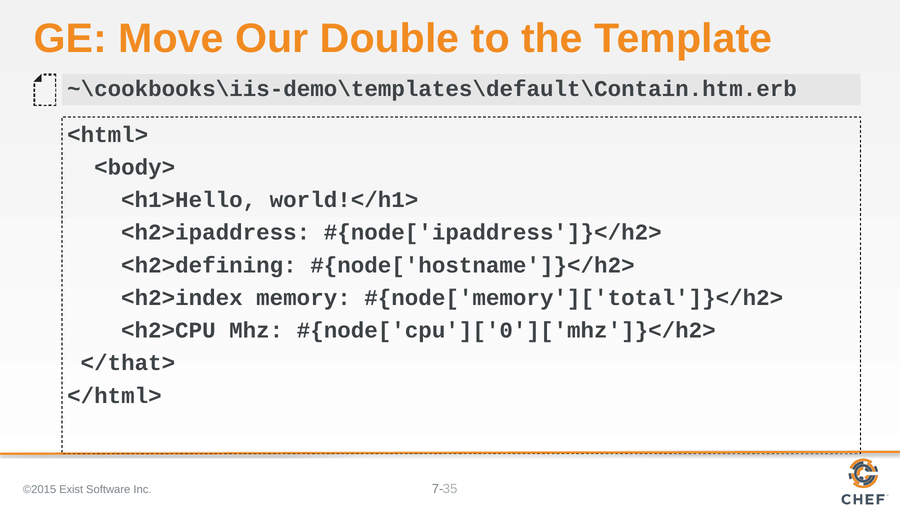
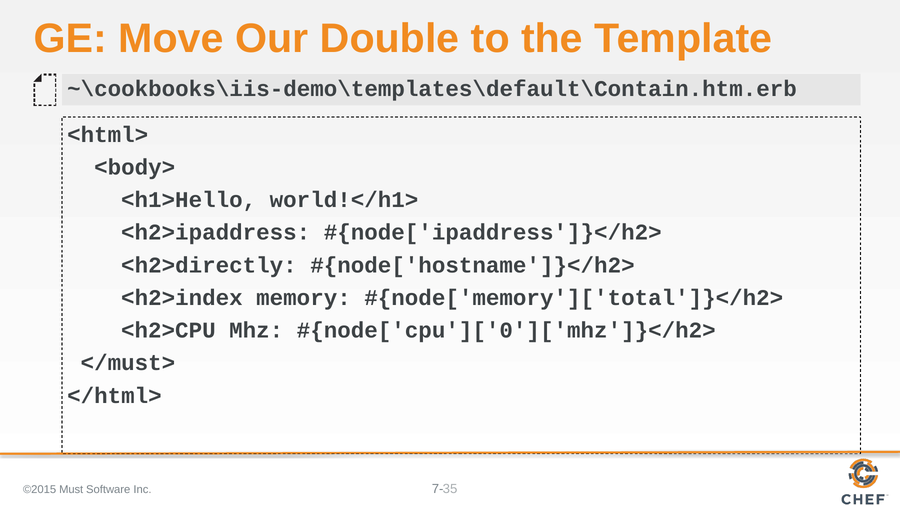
<h2>defining: <h2>defining -> <h2>directly (209, 265)
</that>: </that> -> </must> (128, 363)
Exist: Exist -> Must (71, 490)
